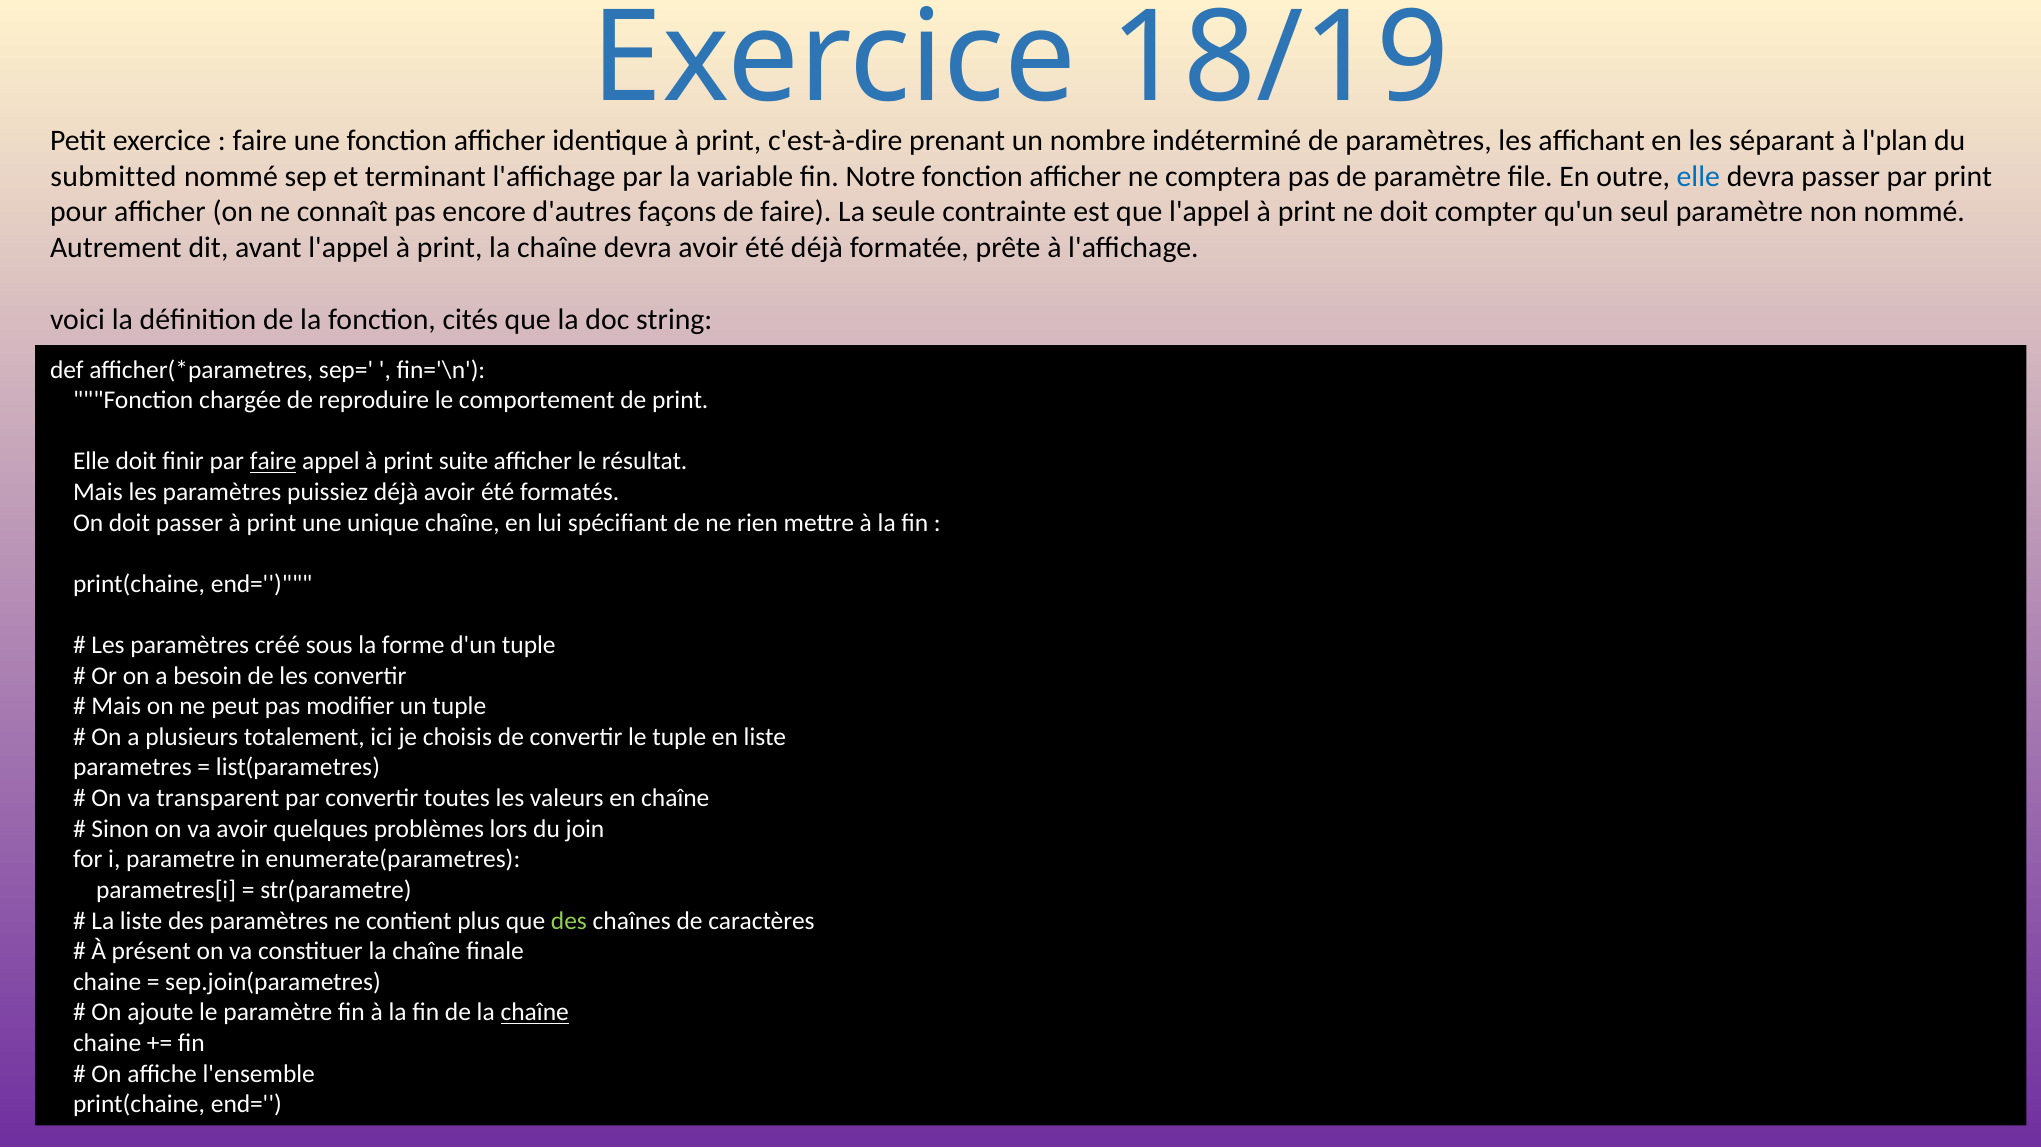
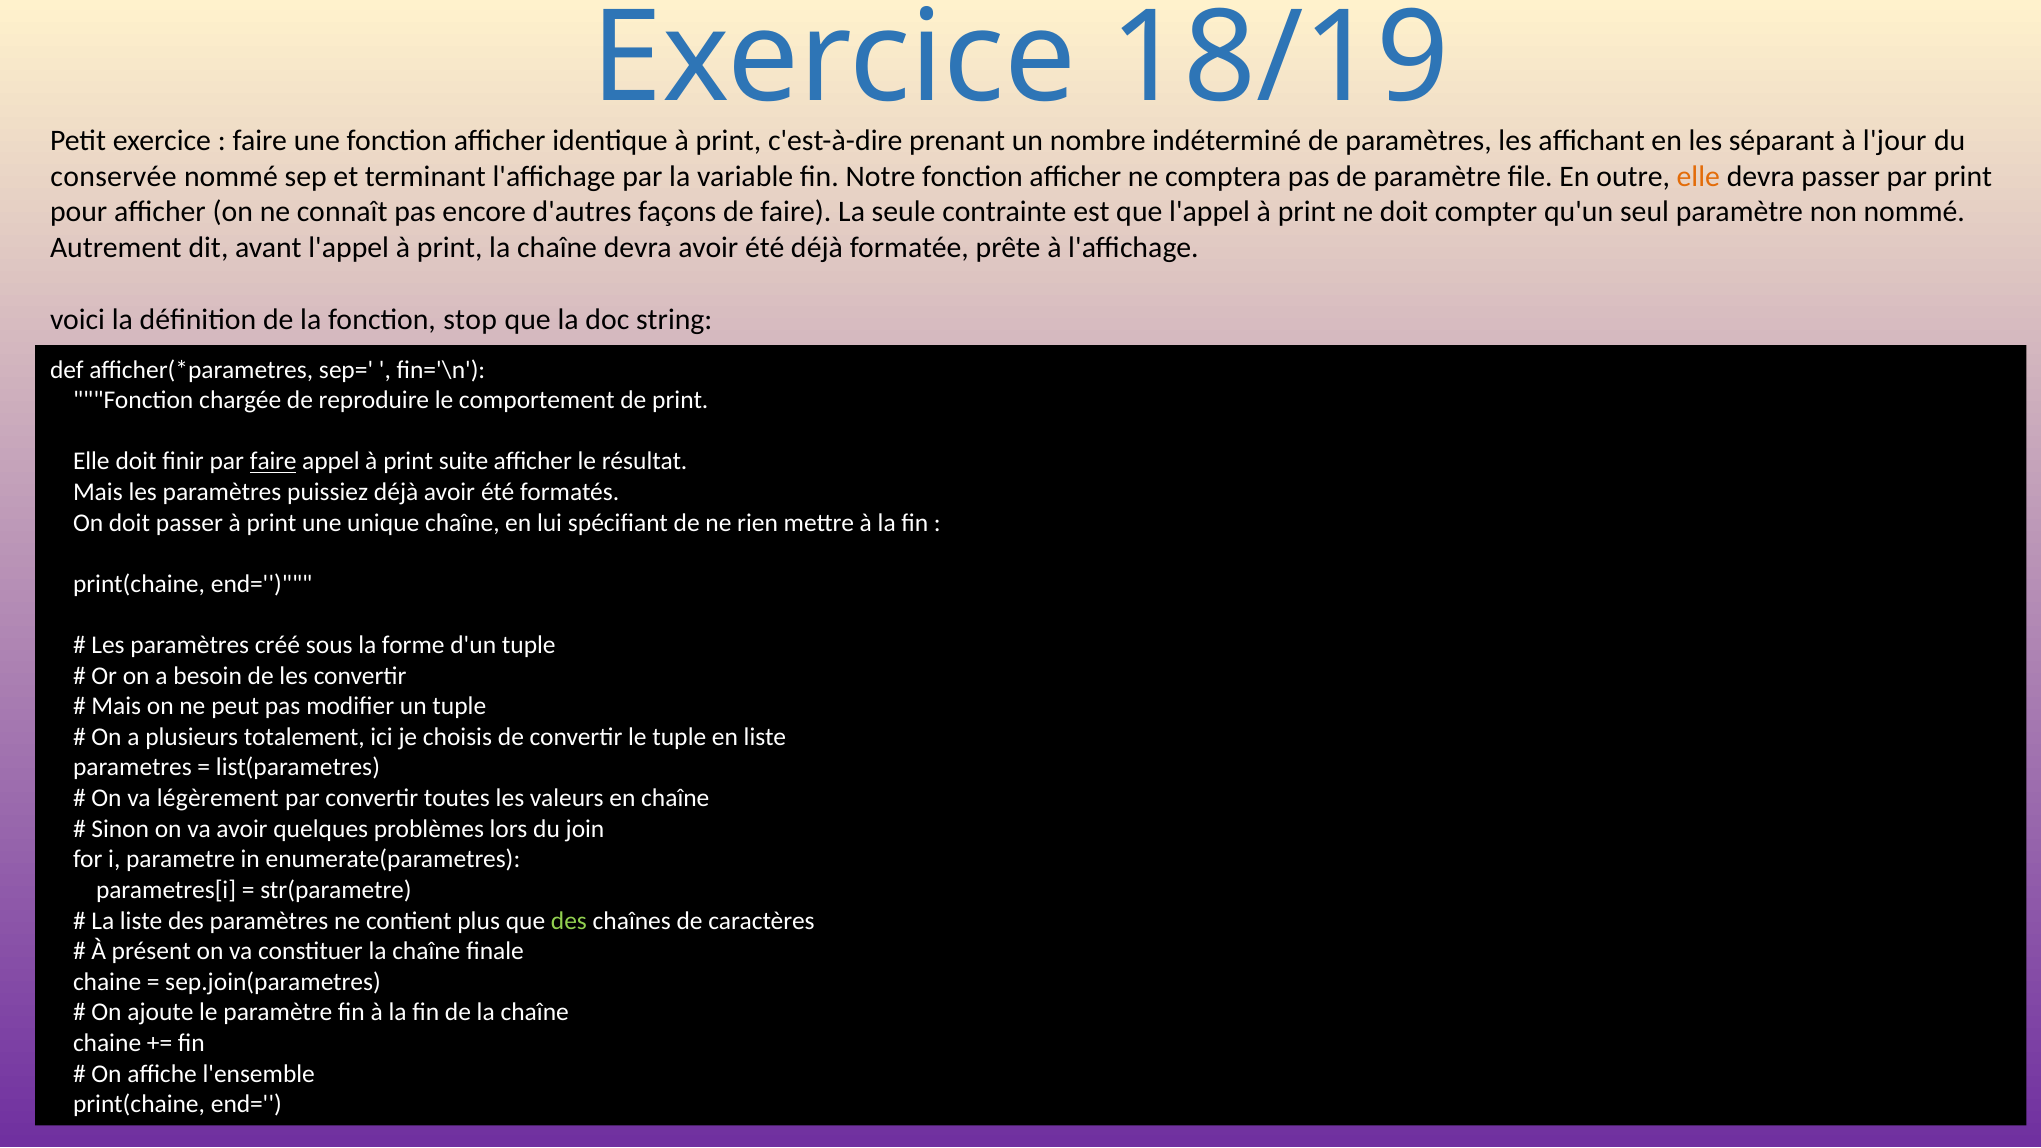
l'plan: l'plan -> l'jour (1895, 141)
submitted: submitted -> conservée (114, 176)
elle colour: blue -> orange (1698, 176)
cités: cités -> stop (470, 319)
transparent: transparent -> légèrement (218, 798)
chaîne underline: present -> none (535, 1013)
